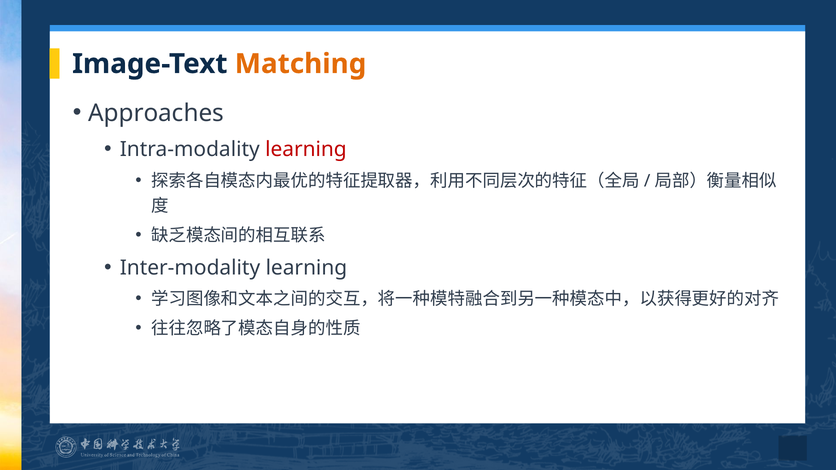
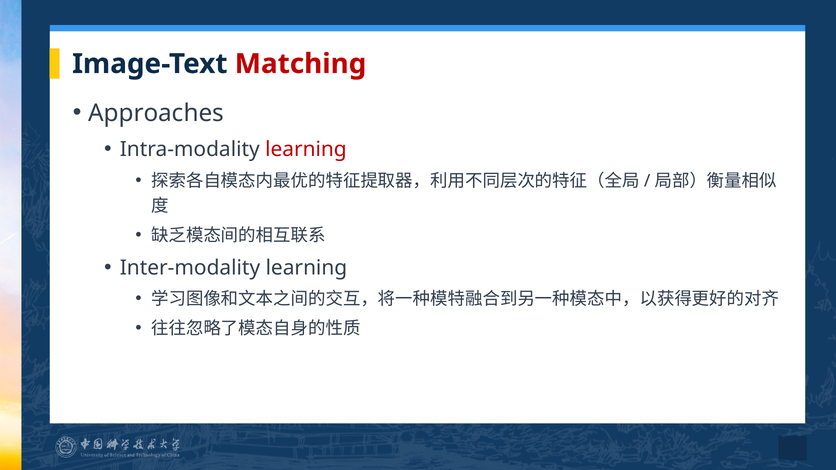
Matching colour: orange -> red (301, 64)
